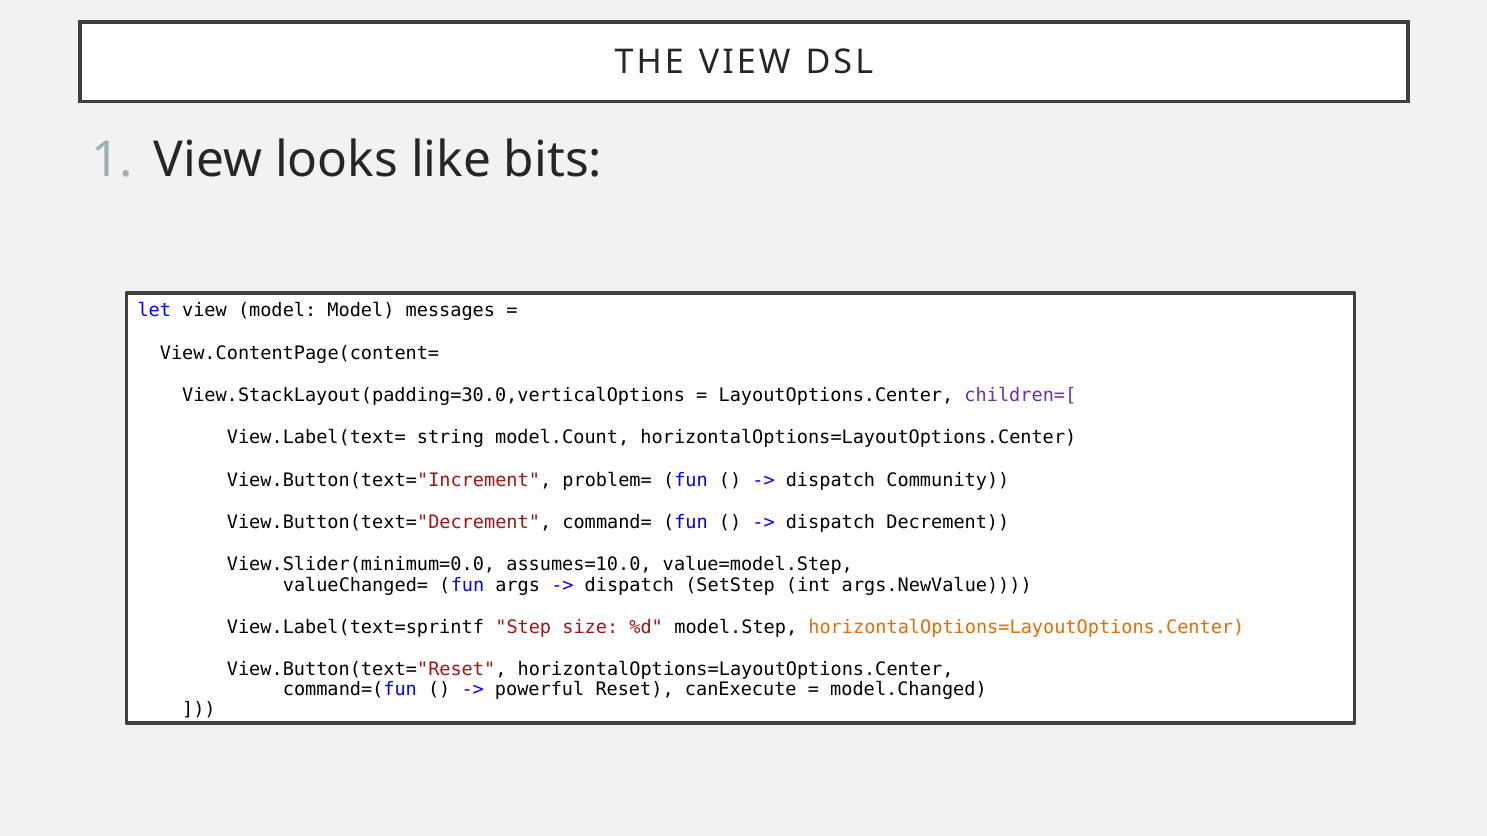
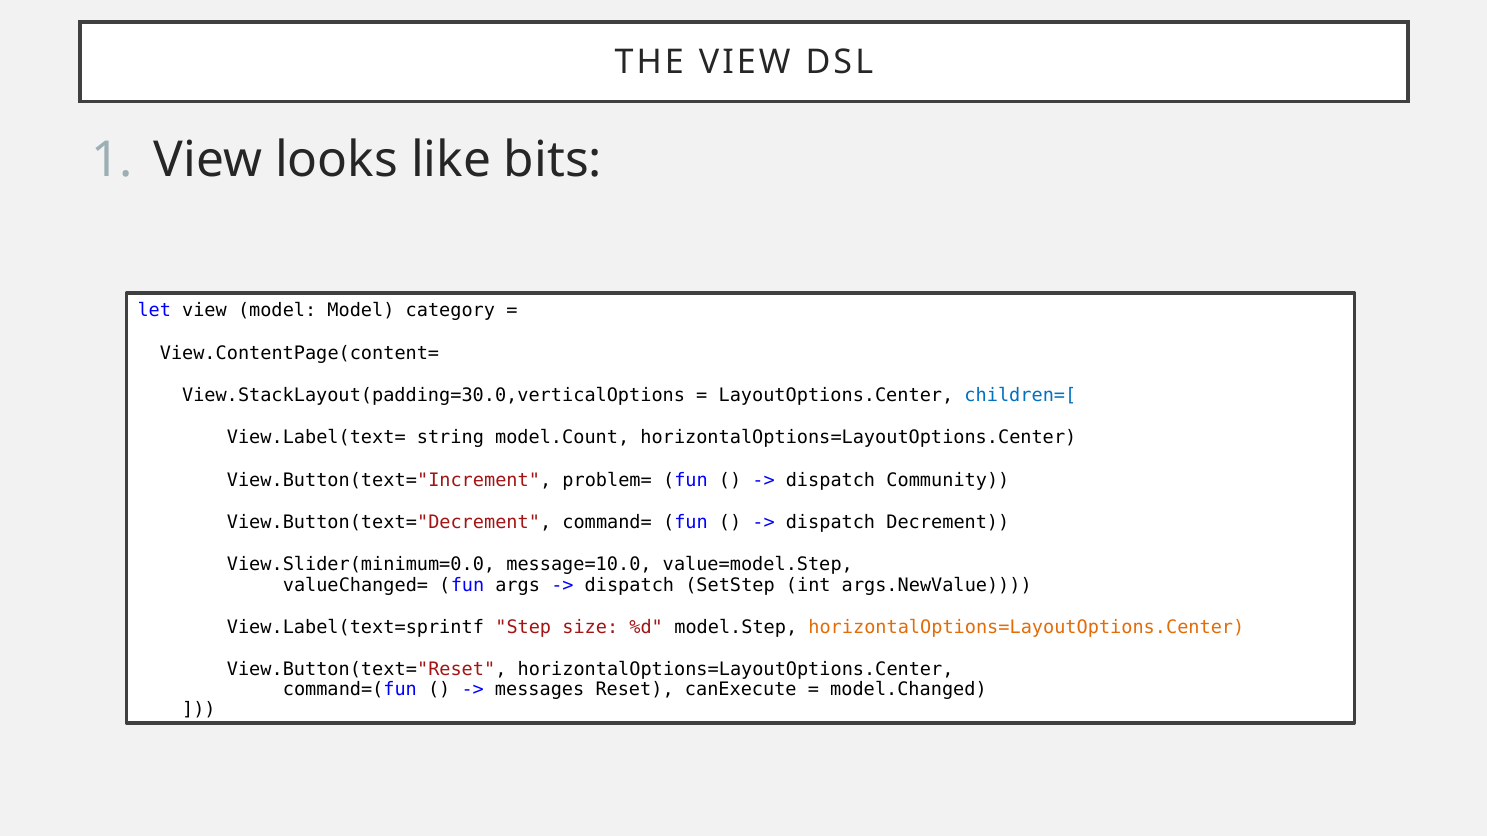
messages: messages -> category (450, 311)
children=[ colour: purple -> blue (1020, 396)
assumes=10.0: assumes=10.0 -> message=10.0 (579, 565)
powerful: powerful -> messages (540, 690)
